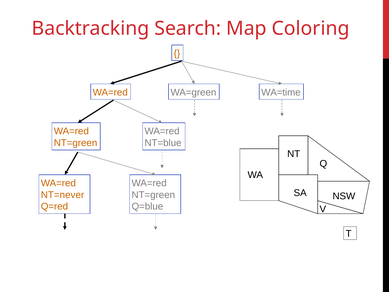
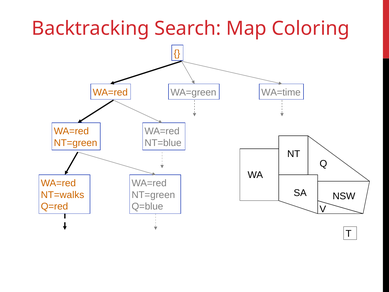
NT=never: NT=never -> NT=walks (63, 195)
